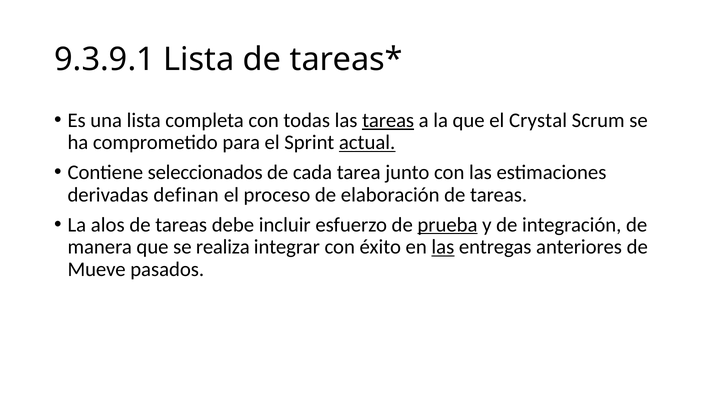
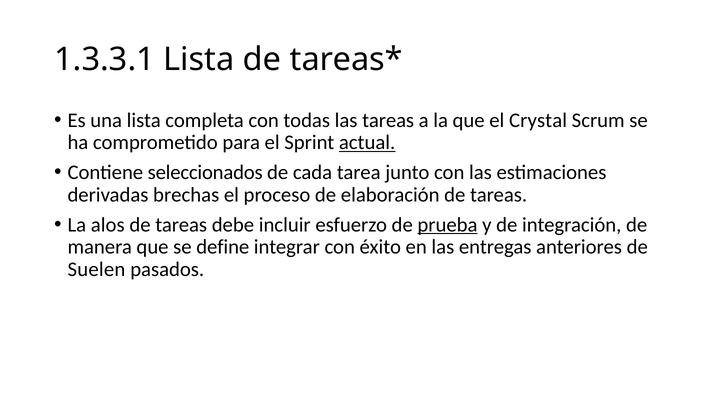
9.3.9.1: 9.3.9.1 -> 1.3.3.1 (105, 60)
tareas underline: present -> none (388, 120)
definan: definan -> brechas (186, 195)
realiza: realiza -> define (223, 247)
las underline: present -> none (443, 247)
Mueve: Mueve -> Suelen (96, 269)
